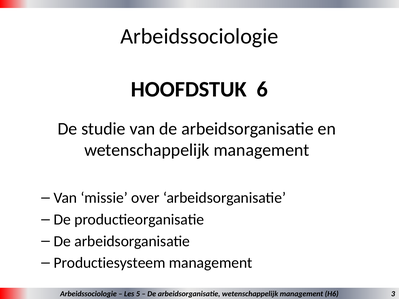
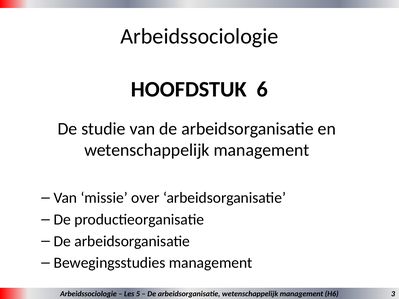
Productiesysteem: Productiesysteem -> Bewegingsstudies (110, 263)
